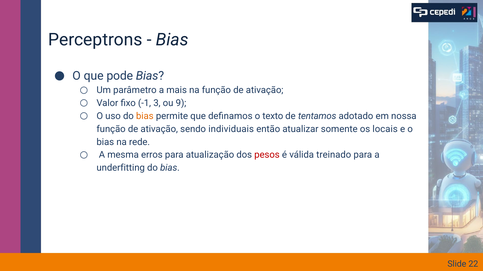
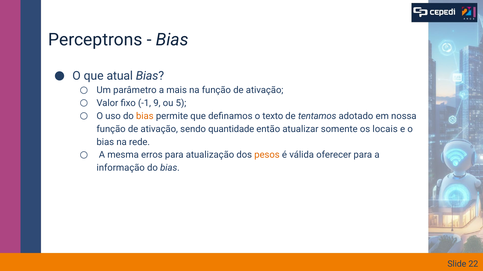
pode: pode -> atual (120, 76)
3: 3 -> 9 (157, 103)
9: 9 -> 5 (181, 103)
individuais: individuais -> quantidade (231, 129)
pesos colour: red -> orange (267, 155)
treinado: treinado -> oferecer (334, 155)
underfitting: underfitting -> informação (121, 168)
